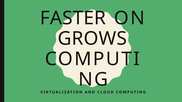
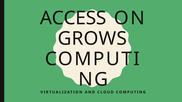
FASTER: FASTER -> ACCESS (73, 18)
